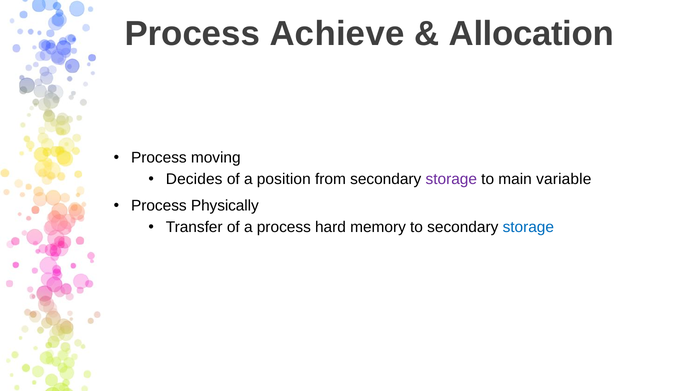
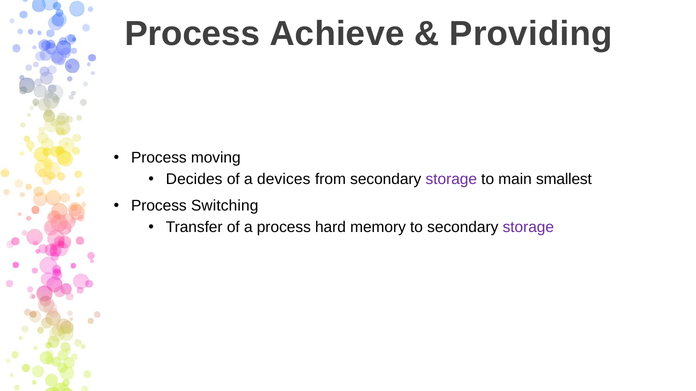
Allocation: Allocation -> Providing (531, 34)
position: position -> devices (284, 180)
variable: variable -> smallest (564, 180)
Physically: Physically -> Switching (225, 206)
storage colour: blue -> purple (528, 227)
